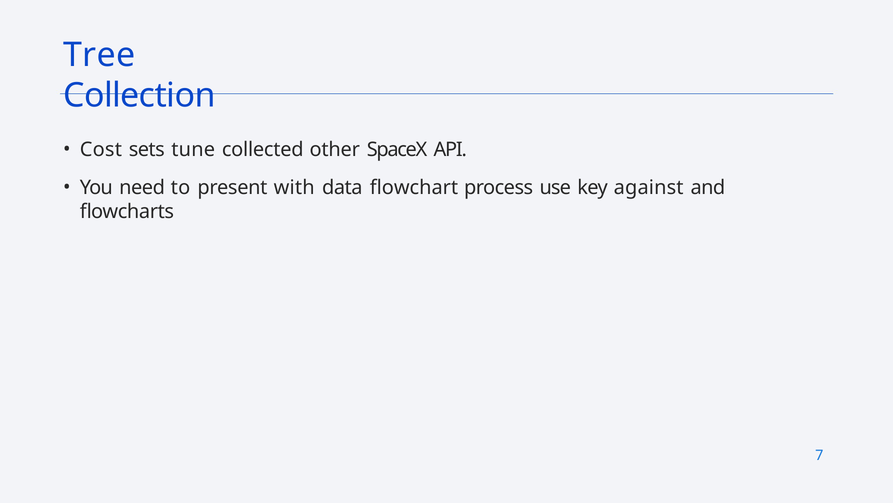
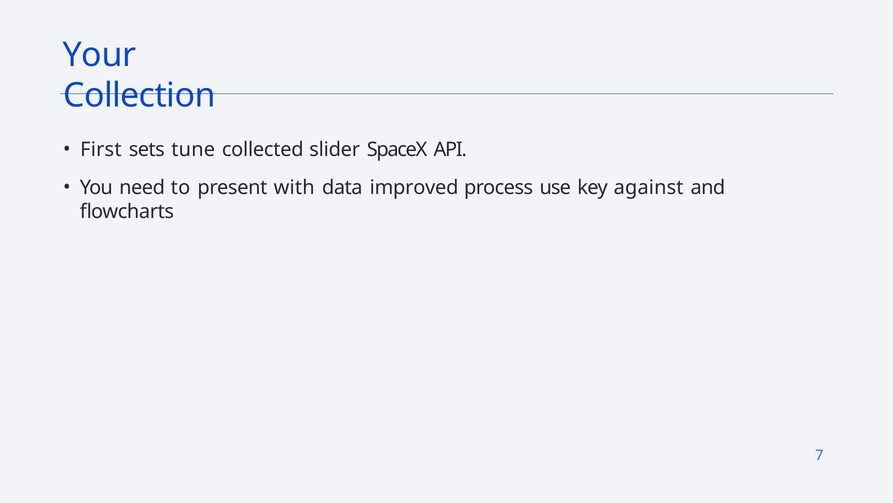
Tree: Tree -> Your (99, 55)
Cost: Cost -> First (101, 149)
other: other -> slider (335, 149)
flowchart: flowchart -> improved (414, 187)
